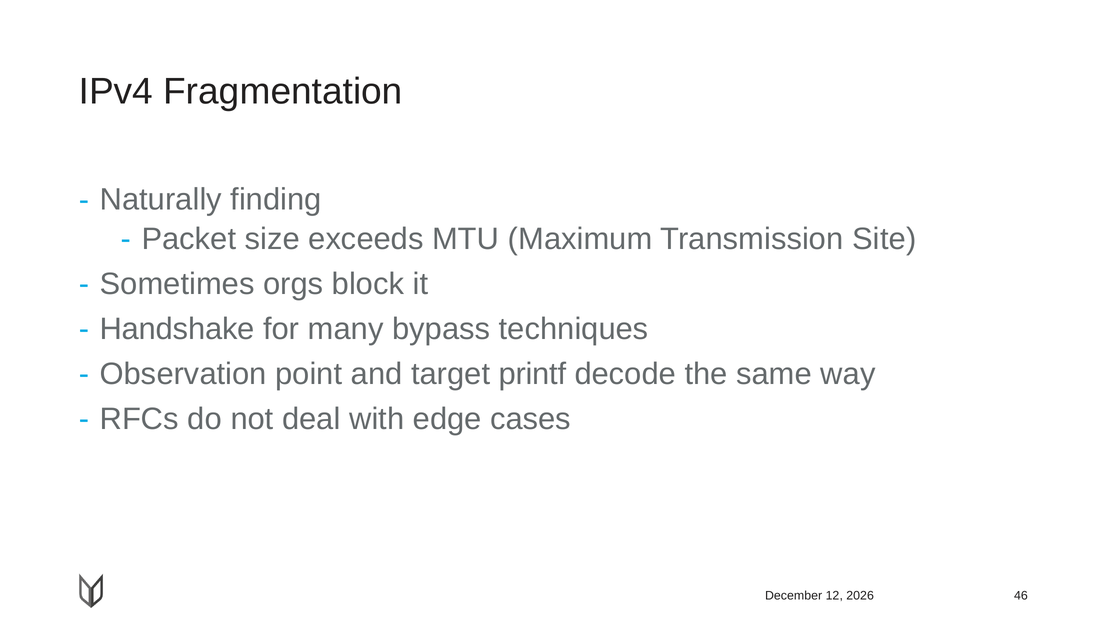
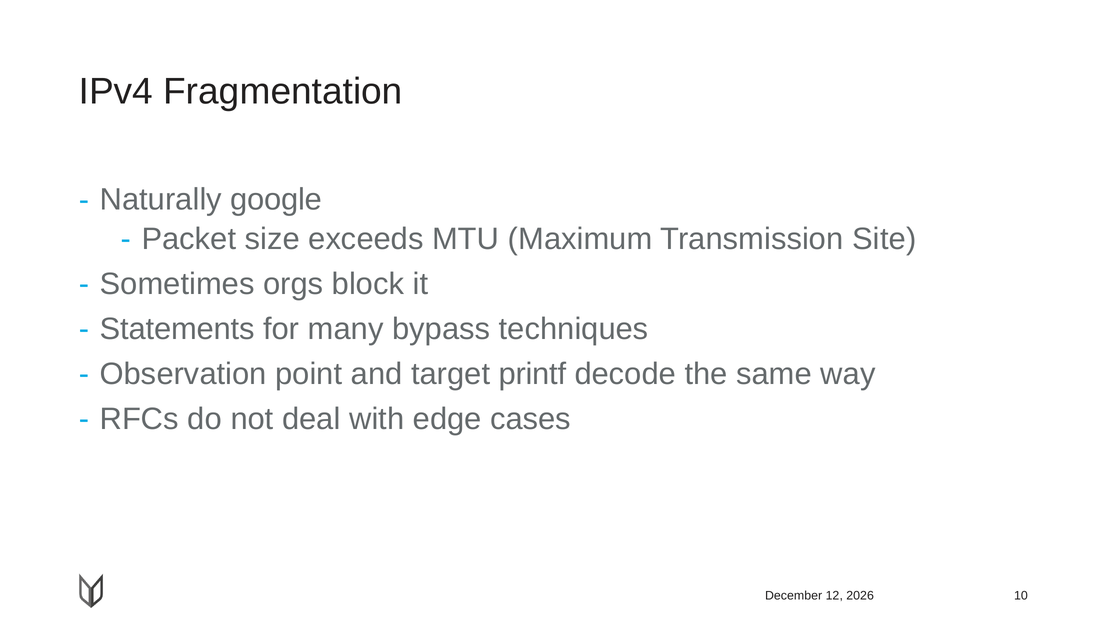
finding: finding -> google (276, 200)
Handshake: Handshake -> Statements (177, 329)
46: 46 -> 10 (1021, 596)
